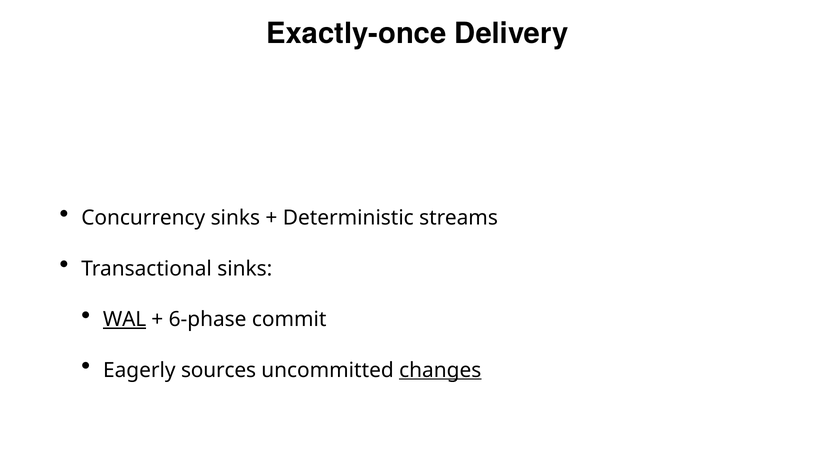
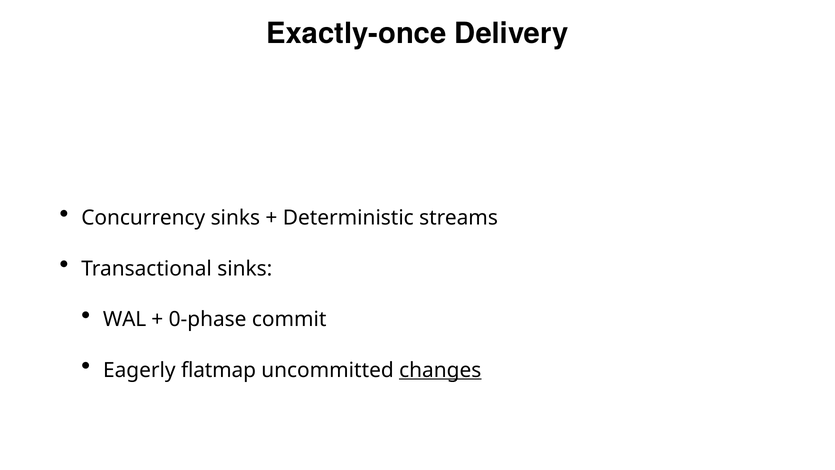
WAL underline: present -> none (125, 319)
6-phase: 6-phase -> 0-phase (208, 319)
sources: sources -> flatmap (219, 370)
